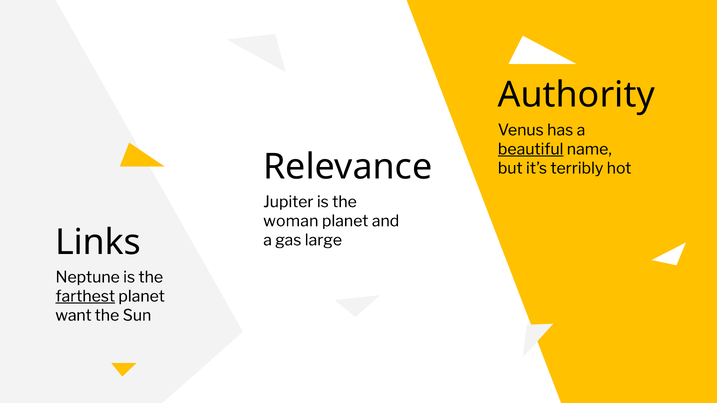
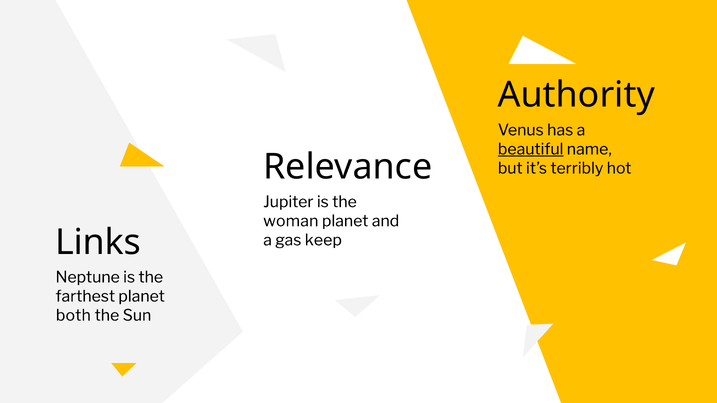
large: large -> keep (323, 240)
farthest underline: present -> none (85, 297)
want: want -> both (73, 316)
